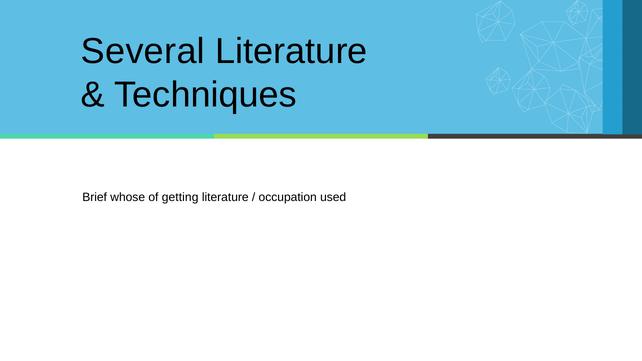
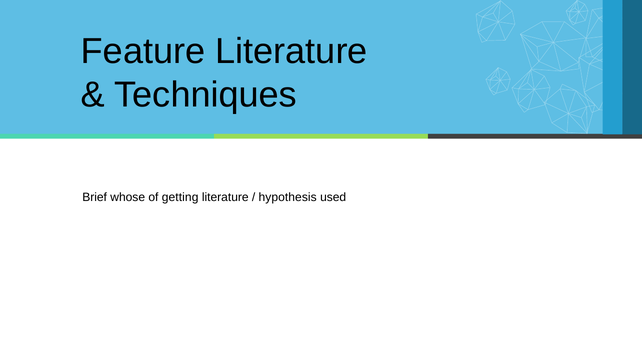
Several: Several -> Feature (143, 51)
occupation: occupation -> hypothesis (288, 197)
